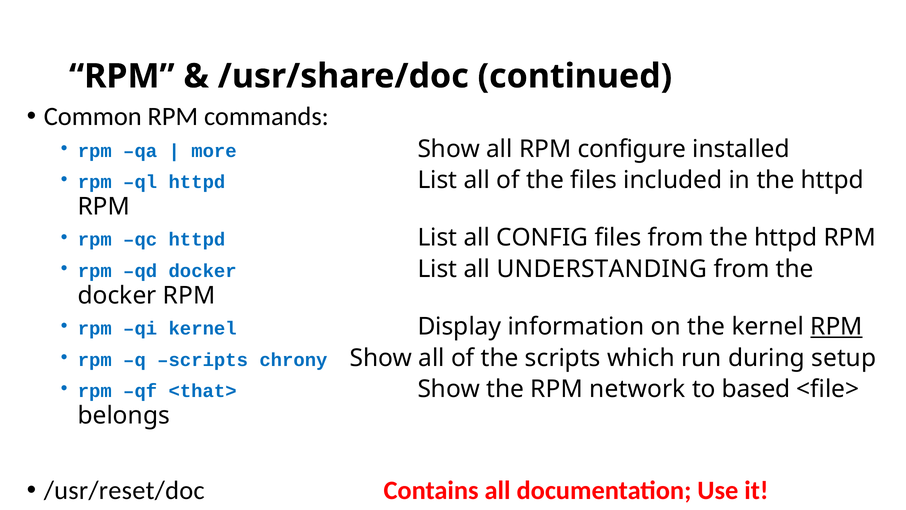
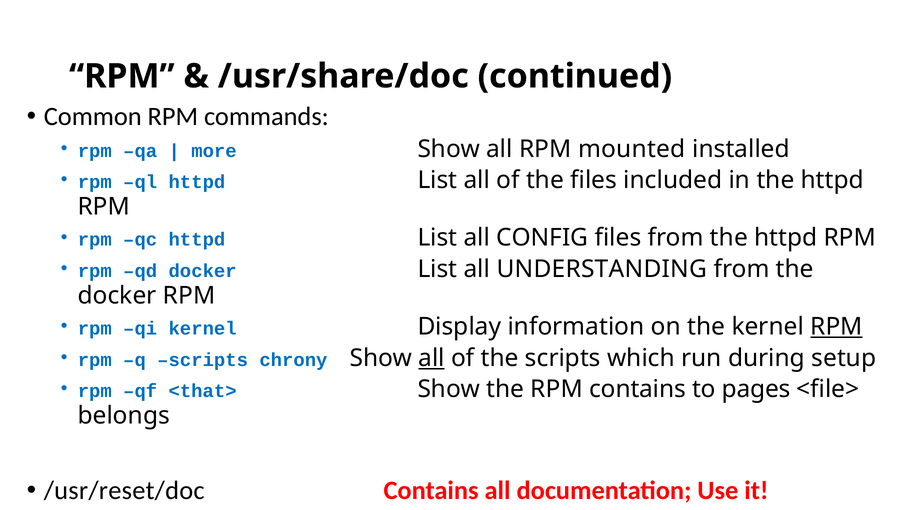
configure: configure -> mounted (632, 149)
all underline: none -> present (431, 358)
RPM network: network -> contains (638, 389)
based: based -> pages (756, 389)
